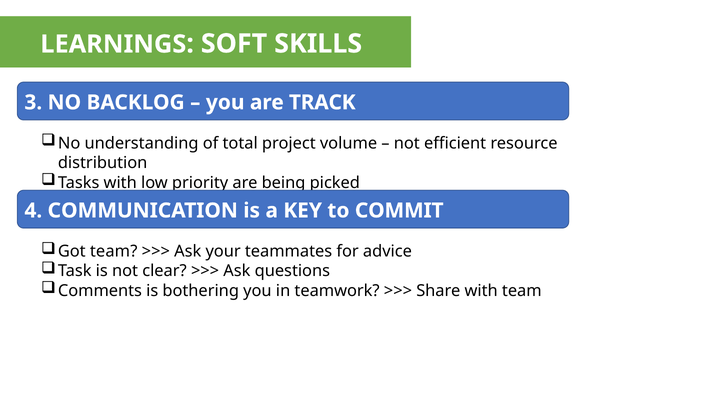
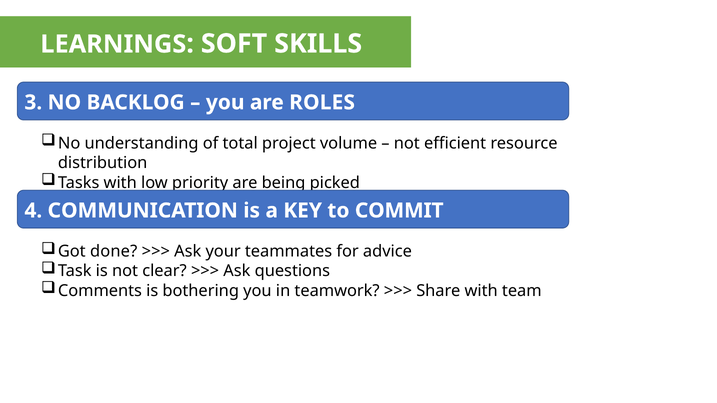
TRACK: TRACK -> ROLES (322, 103)
Got team: team -> done (114, 252)
